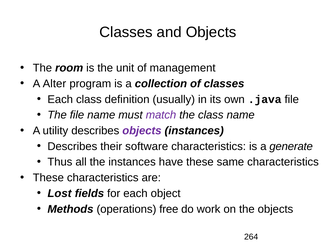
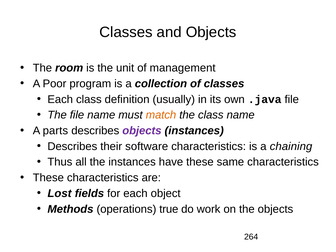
Alter: Alter -> Poor (55, 84)
match colour: purple -> orange (161, 115)
utility: utility -> parts (55, 131)
generate: generate -> chaining (291, 146)
free: free -> true (169, 209)
